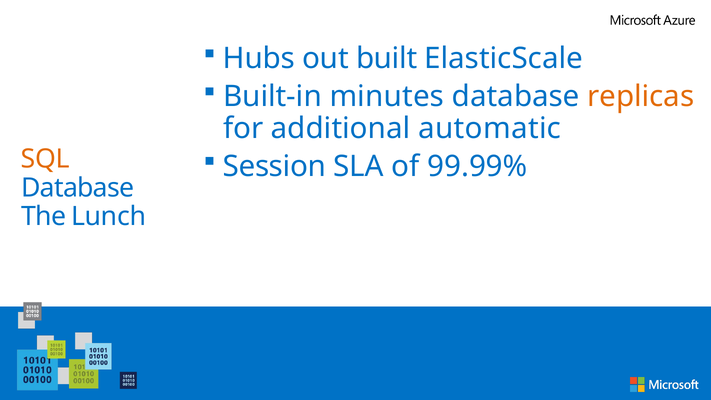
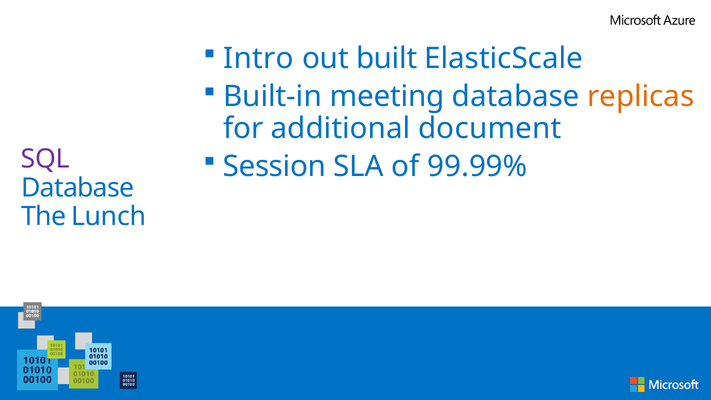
Hubs: Hubs -> Intro (259, 58)
minutes: minutes -> meeting (387, 96)
automatic: automatic -> document (490, 128)
SQL colour: orange -> purple (45, 159)
